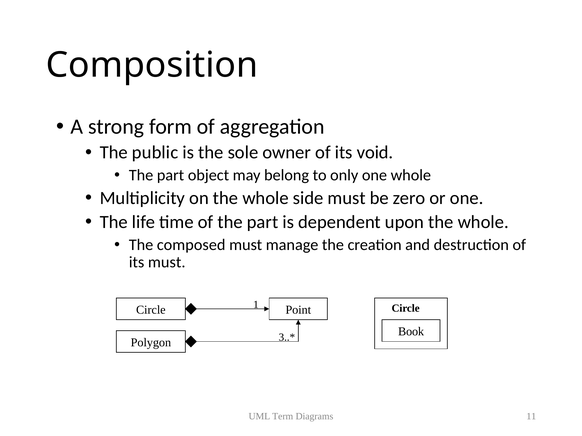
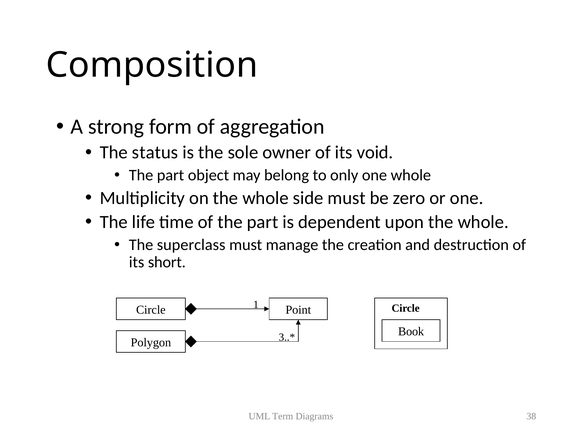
public: public -> status (155, 153)
composed: composed -> superclass (191, 245)
its must: must -> short (167, 263)
11: 11 -> 38 (531, 417)
